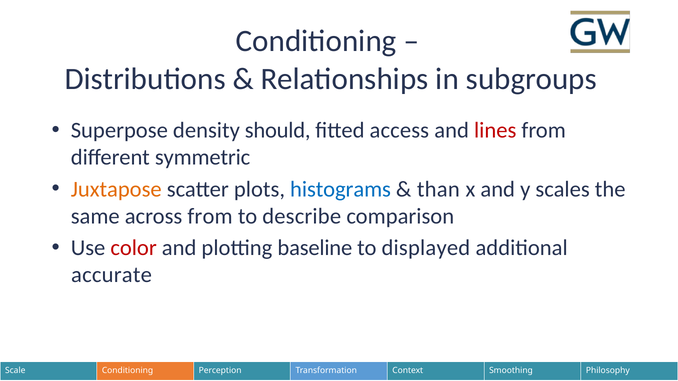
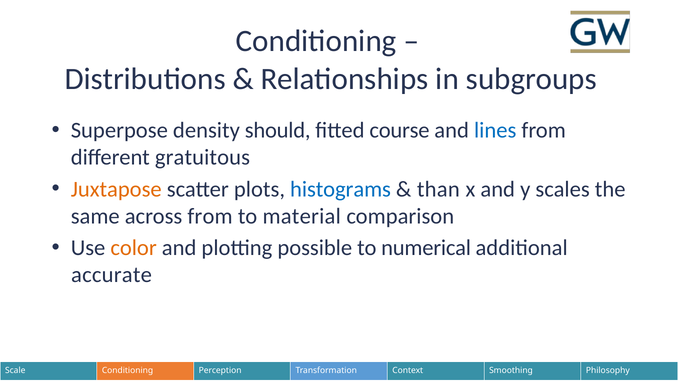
access: access -> course (400, 130)
lines colour: red -> blue (495, 130)
symmetric: symmetric -> gratuitous (202, 158)
describe: describe -> material (302, 216)
color colour: red -> orange (134, 248)
baseline: baseline -> possible (315, 248)
displayed: displayed -> numerical (426, 248)
